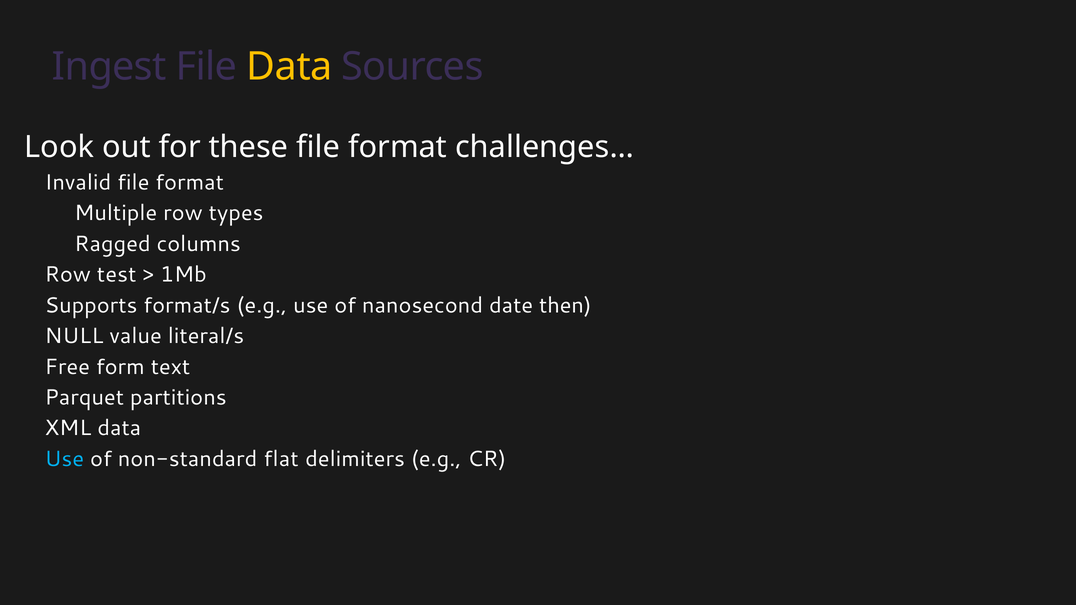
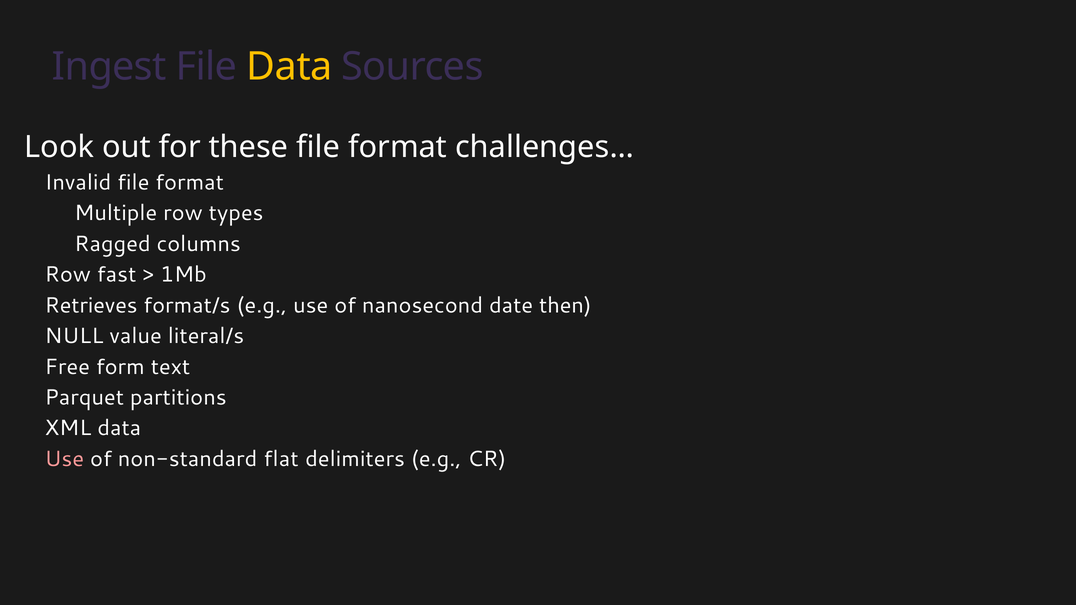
test: test -> fast (117, 275)
Supports: Supports -> Retrieves (91, 306)
Use colour: light blue -> pink (64, 459)
